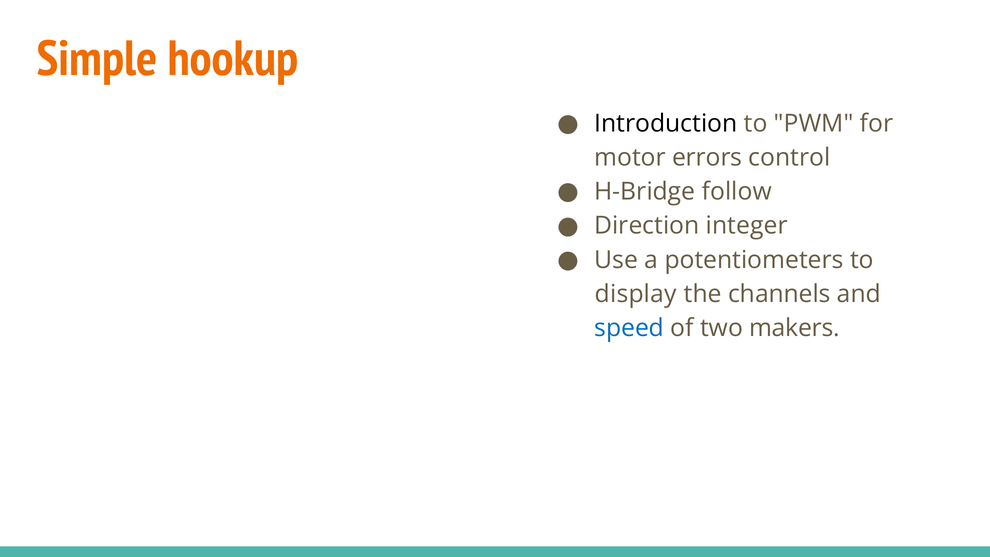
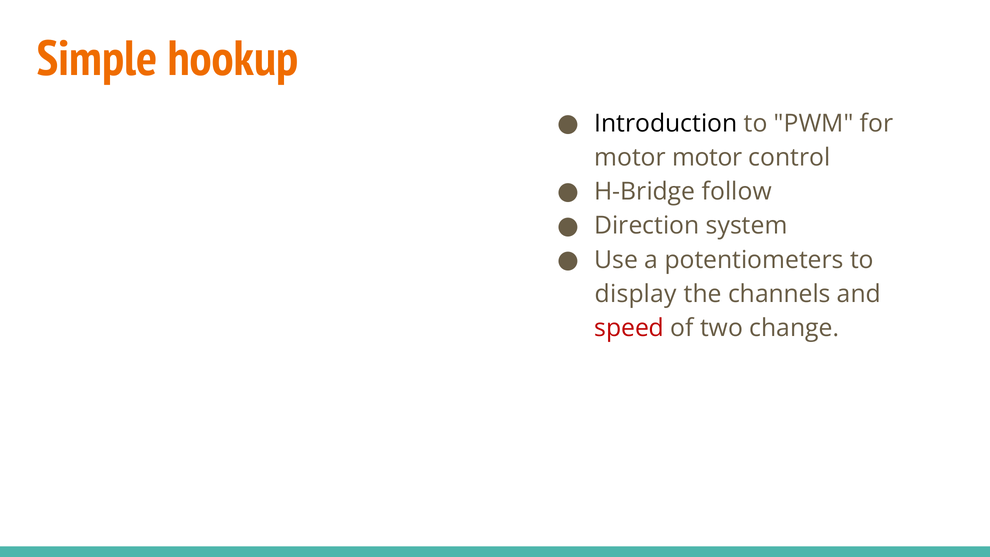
motor errors: errors -> motor (707, 157)
integer: integer -> system (747, 226)
speed colour: blue -> red (629, 328)
makers: makers -> change (794, 328)
